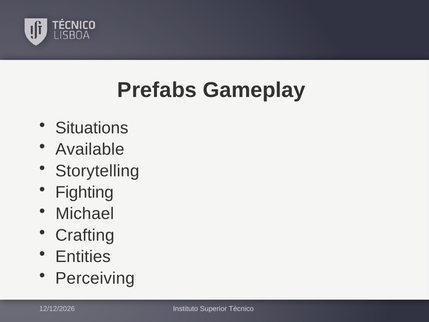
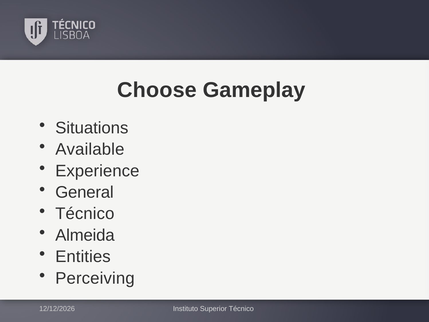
Prefabs: Prefabs -> Choose (157, 90)
Storytelling: Storytelling -> Experience (97, 171)
Fighting: Fighting -> General (84, 192)
Michael: Michael -> Técnico (85, 214)
Crafting: Crafting -> Almeida (85, 235)
